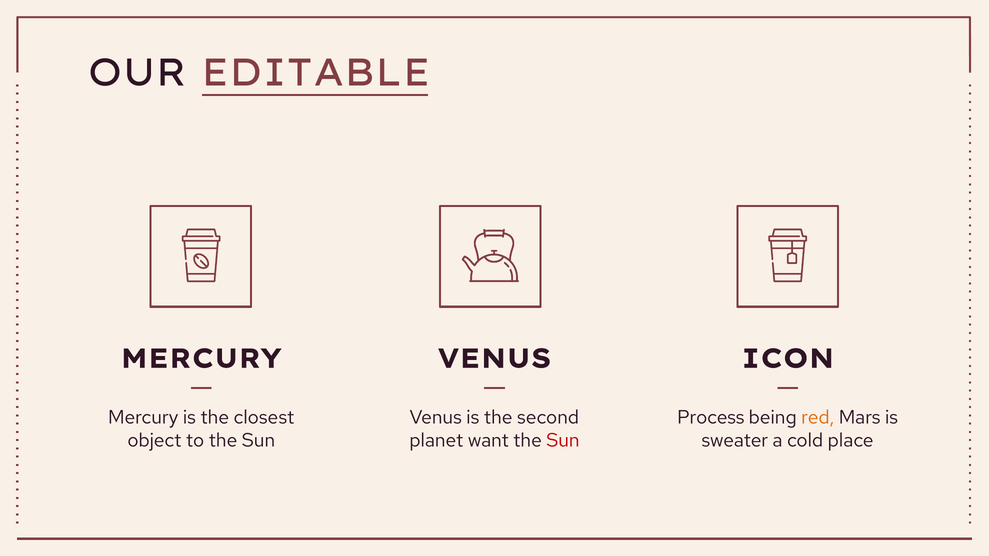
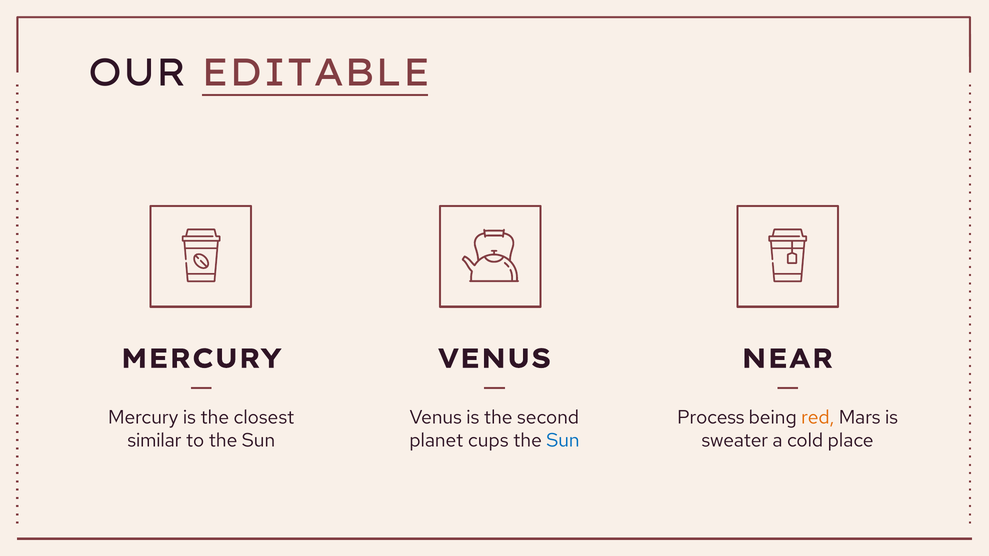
ICON: ICON -> NEAR (788, 359)
object: object -> similar (154, 441)
want: want -> cups (488, 441)
Sun colour: red -> blue (563, 441)
